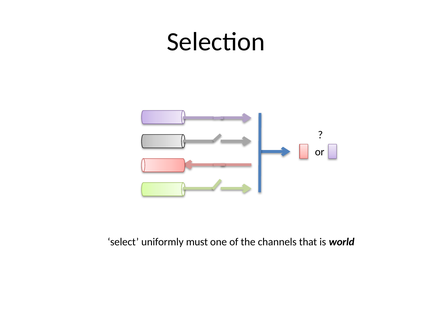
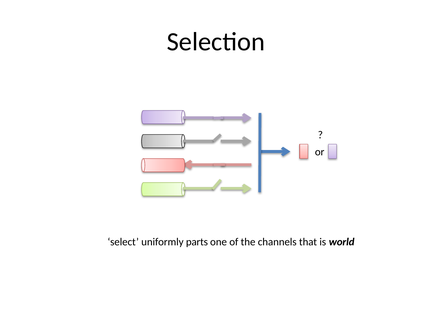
must: must -> parts (197, 242)
